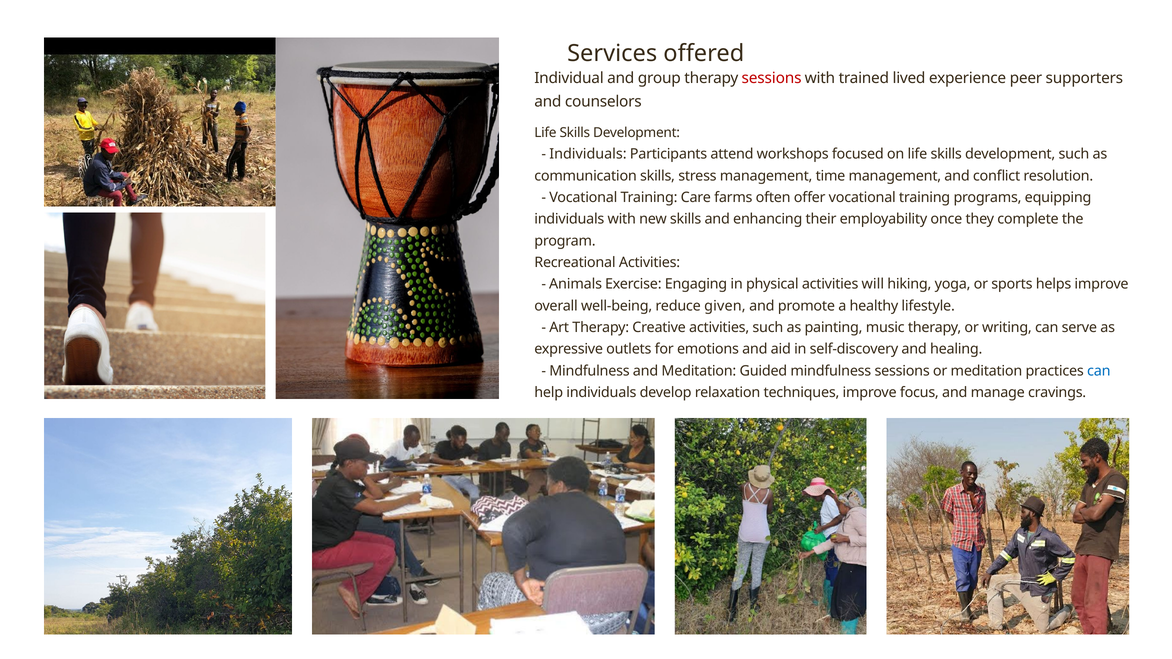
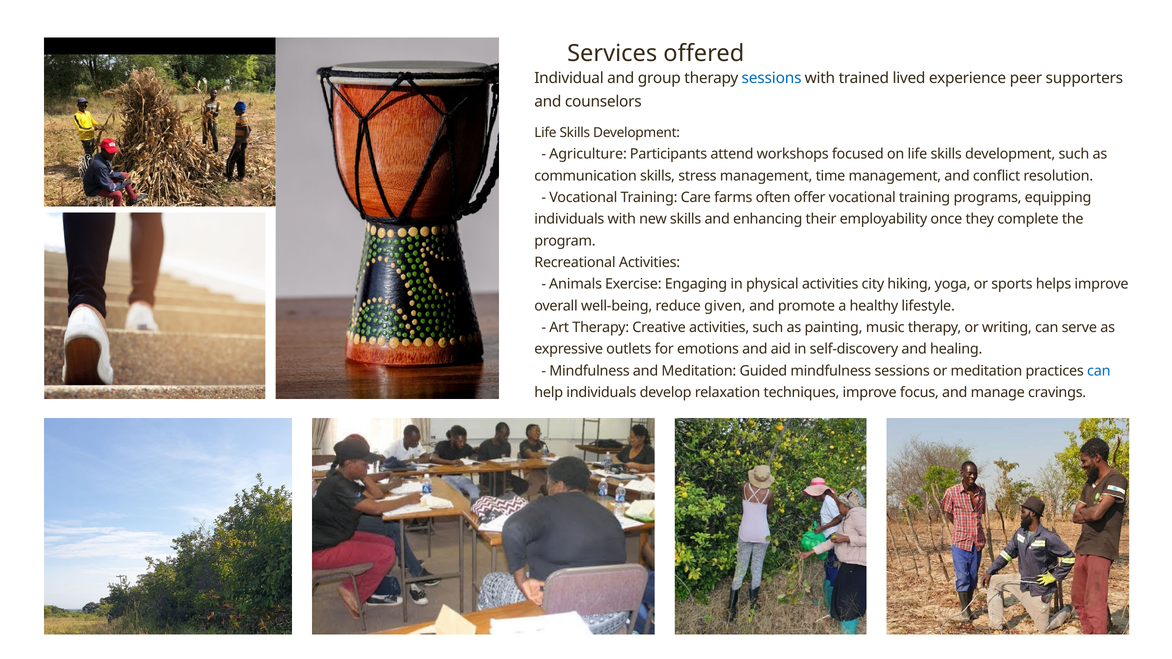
sessions colour: red -> blue (772, 78)
Individuals: Individuals -> Agriculture (588, 154)
will: will -> city (873, 284)
